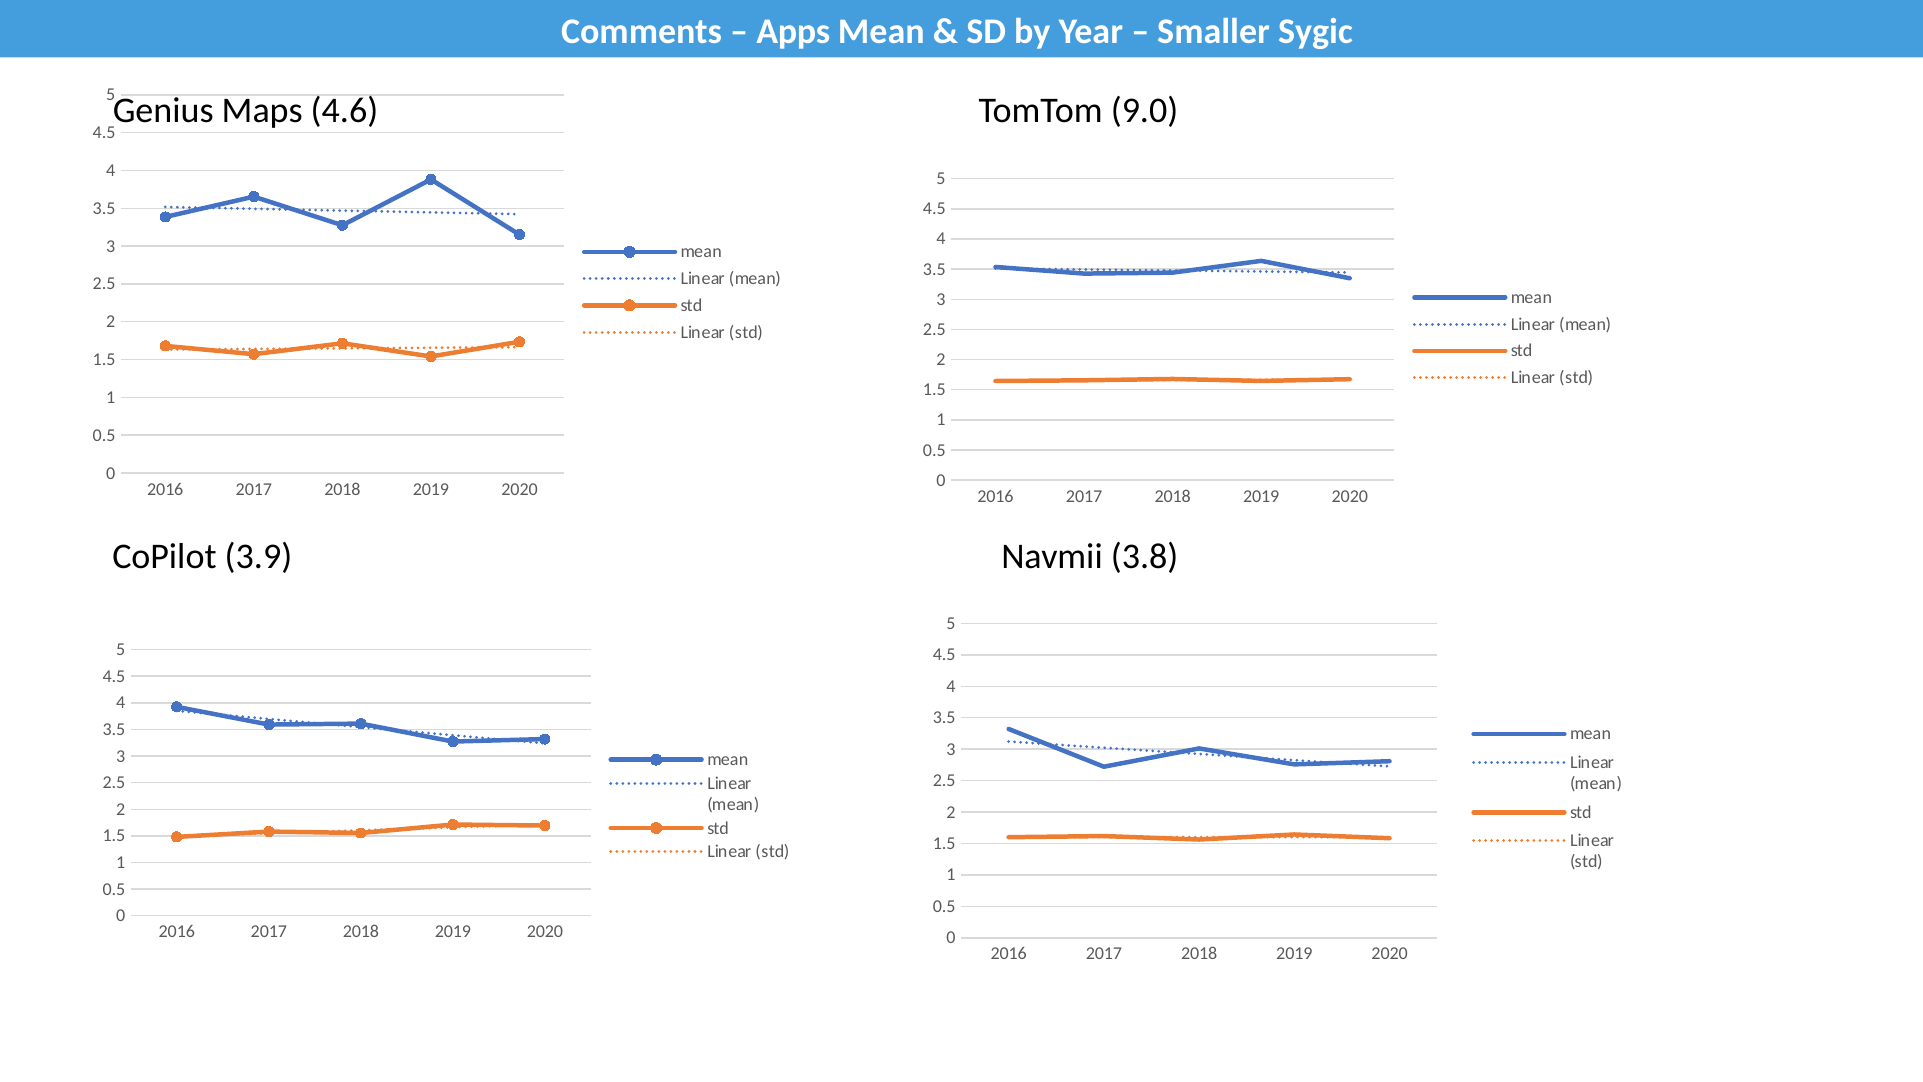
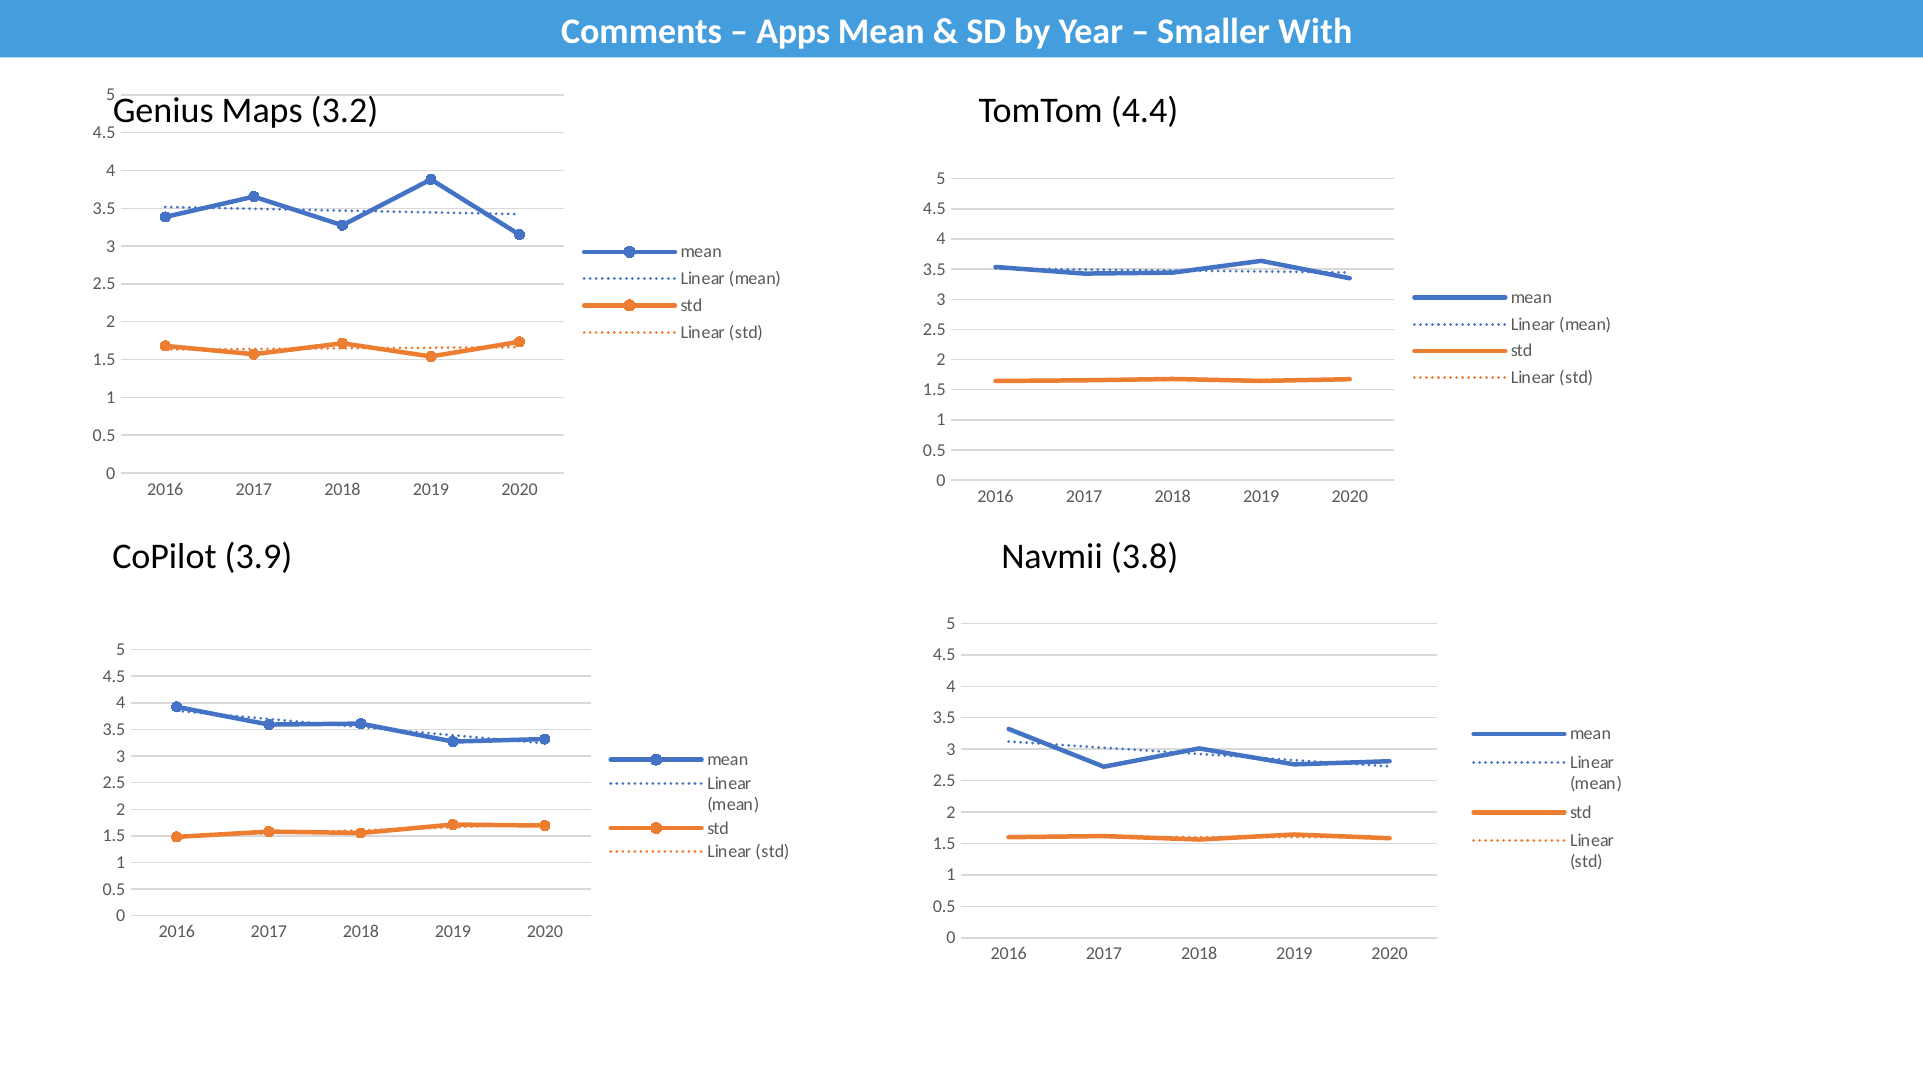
Sygic: Sygic -> With (1315, 31)
4.6: 4.6 -> 3.2 (344, 111)
9.0: 9.0 -> 4.4 (1145, 111)
